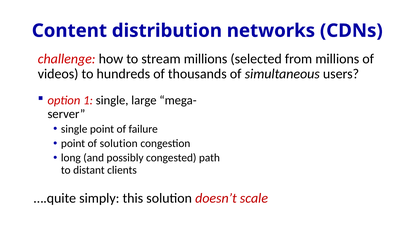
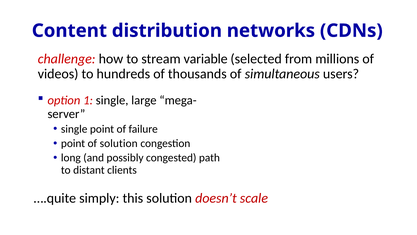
stream millions: millions -> variable (206, 59)
